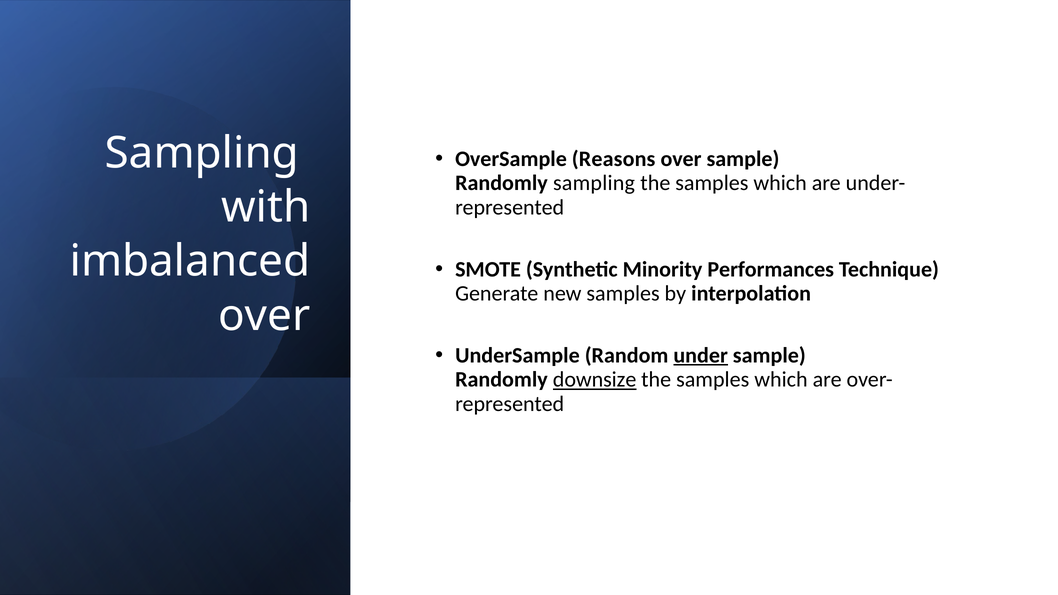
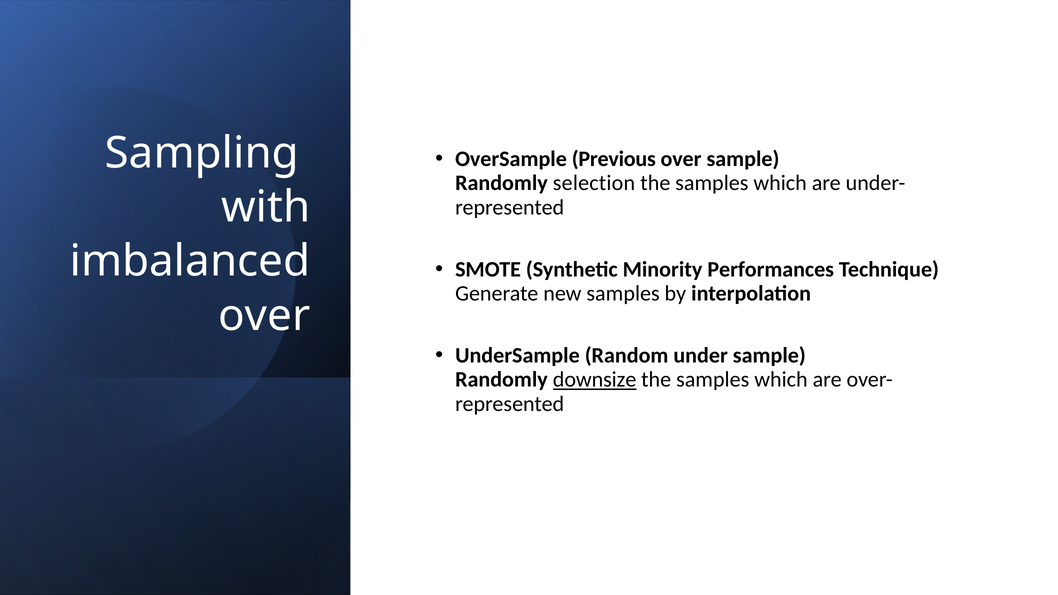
Reasons: Reasons -> Previous (614, 159)
Randomly sampling: sampling -> selection (594, 183)
under underline: present -> none (701, 355)
